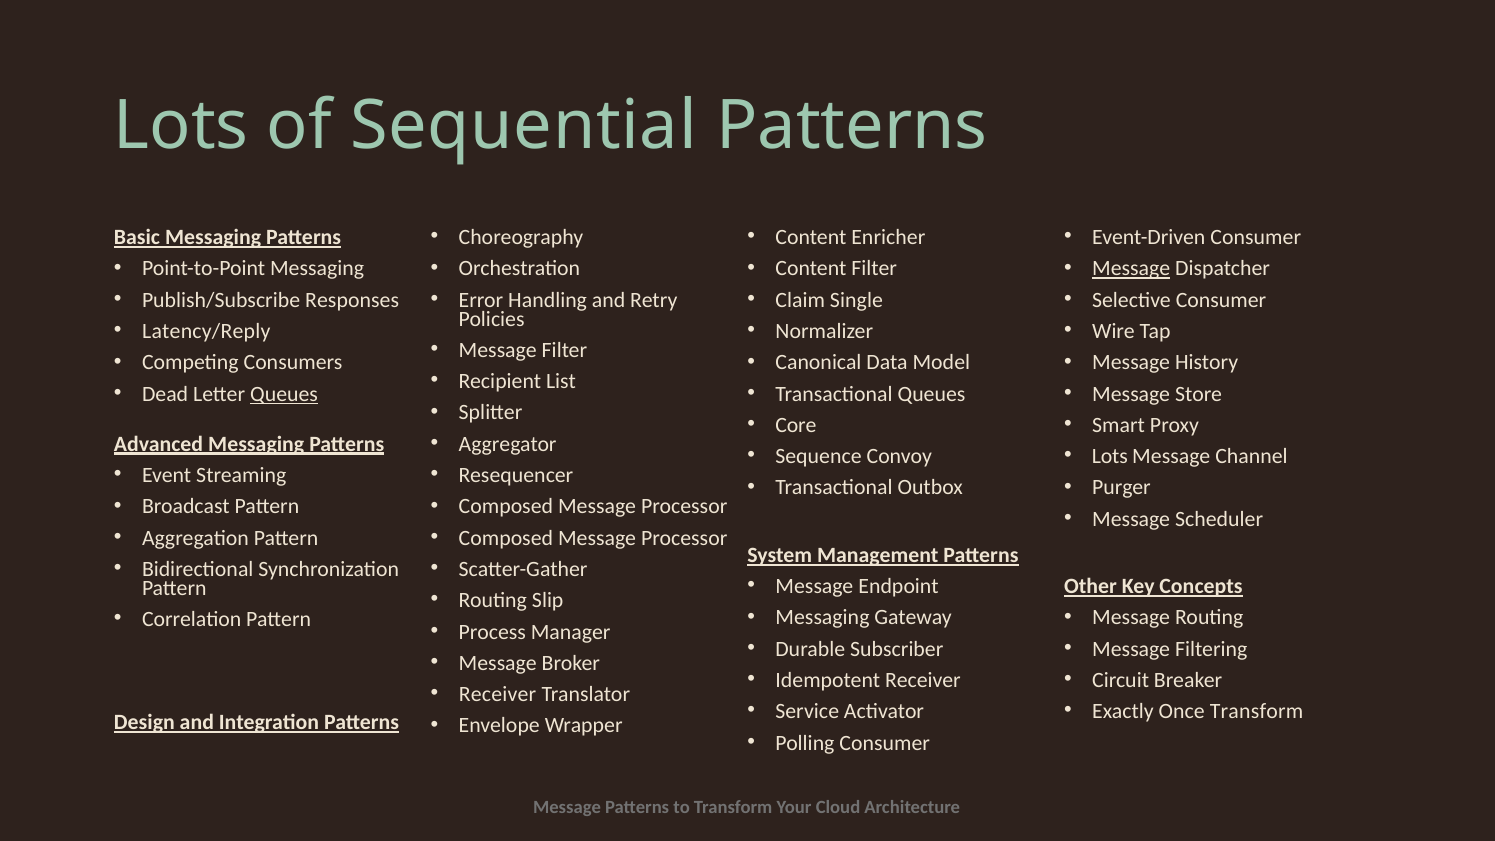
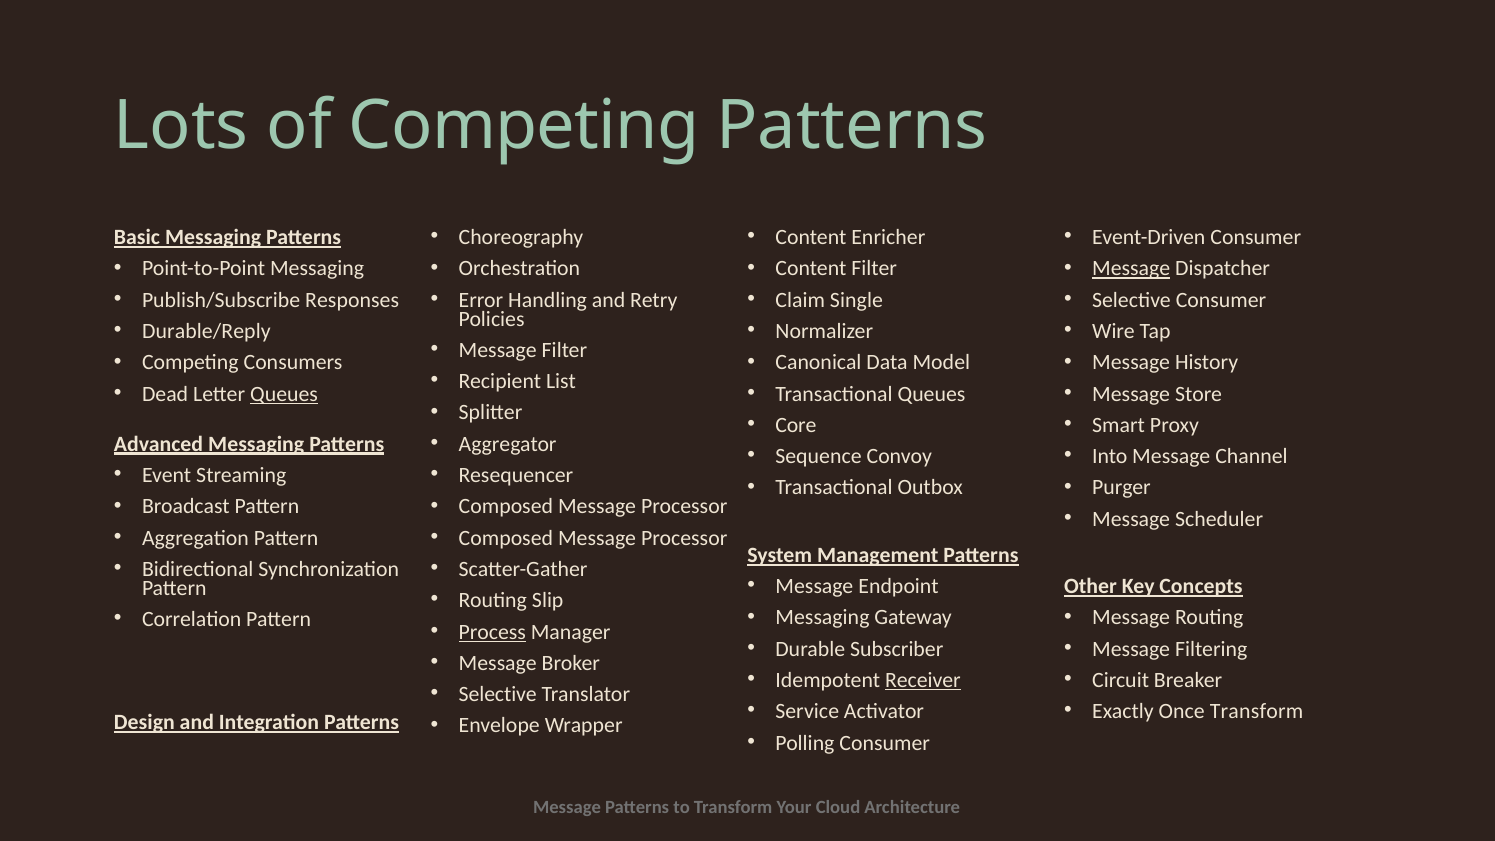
of Sequential: Sequential -> Competing (524, 126)
Latency/Reply: Latency/Reply -> Durable/Reply (206, 331)
Lots: Lots -> Into (1110, 456)
Process underline: none -> present (492, 632)
Receiver underline: none -> present (923, 680)
Receiver: Receiver -> Selective (498, 694)
